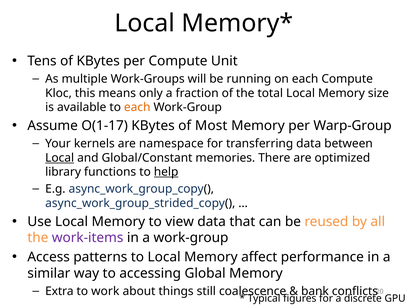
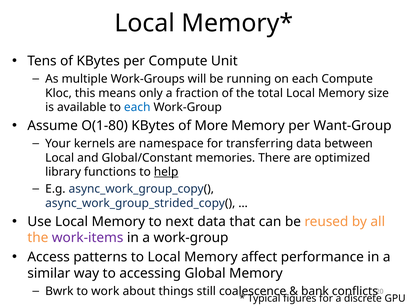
each colour: orange -> blue (137, 107)
O(1-17: O(1-17 -> O(1-80 (105, 126)
Most: Most -> More (211, 126)
Warp-Group: Warp-Group -> Want-Group (352, 126)
Local underline: present -> none (60, 158)
view: view -> next (180, 222)
Extra: Extra -> Bwrk (59, 291)
